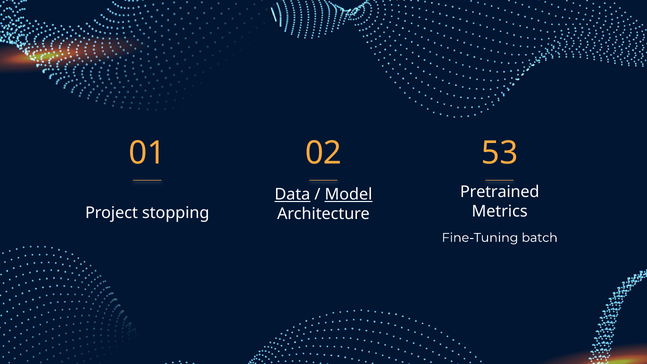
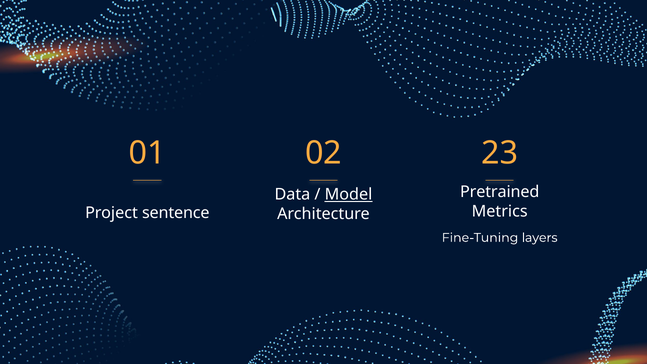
53: 53 -> 23 (500, 153)
Data underline: present -> none (292, 194)
stopping: stopping -> sentence (176, 213)
batch: batch -> layers (540, 238)
